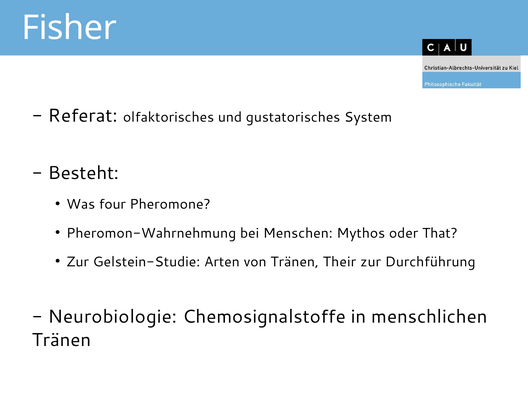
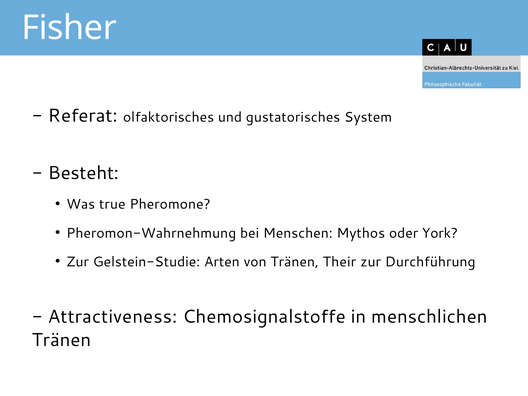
four: four -> true (112, 204)
That: That -> York (440, 233)
Neurobiologie: Neurobiologie -> Attractiveness (113, 317)
